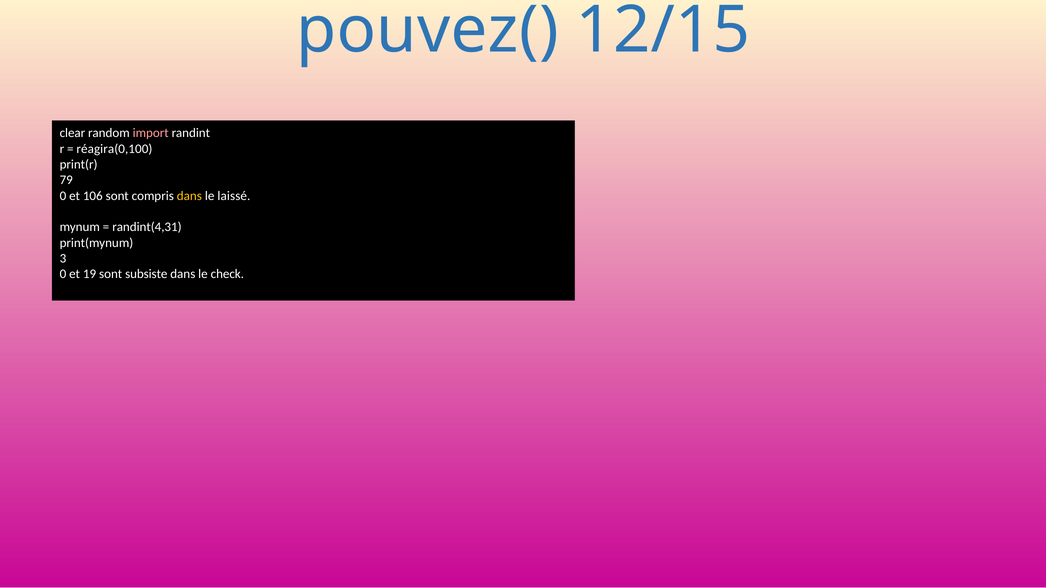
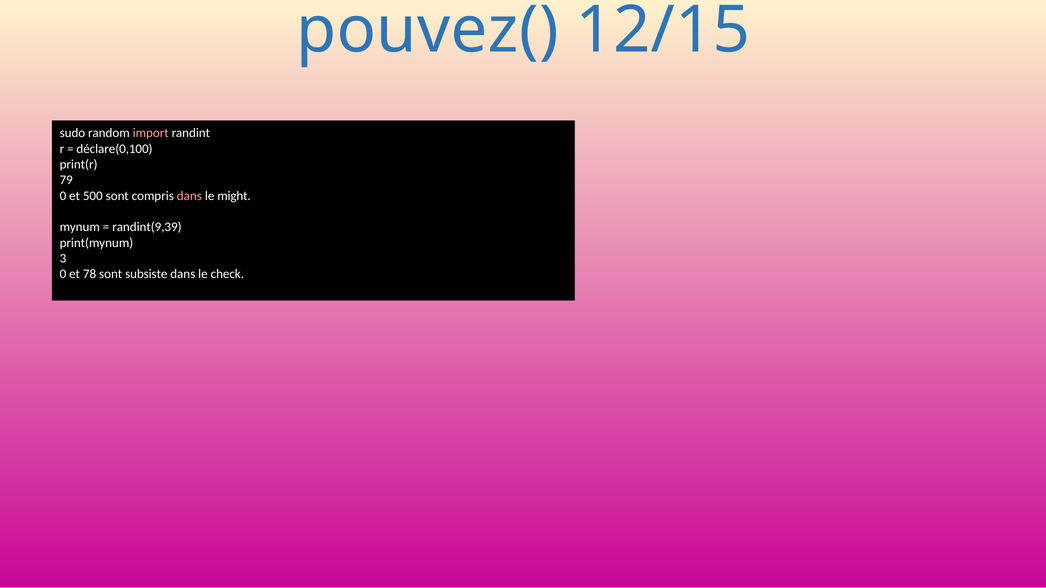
clear: clear -> sudo (72, 133)
réagira(0,100: réagira(0,100 -> déclare(0,100 (115, 149)
106: 106 -> 500 (93, 196)
dans colour: yellow -> pink (189, 196)
laissé: laissé -> might (234, 196)
randint(4,31: randint(4,31 -> randint(9,39 (147, 227)
19: 19 -> 78 (89, 274)
